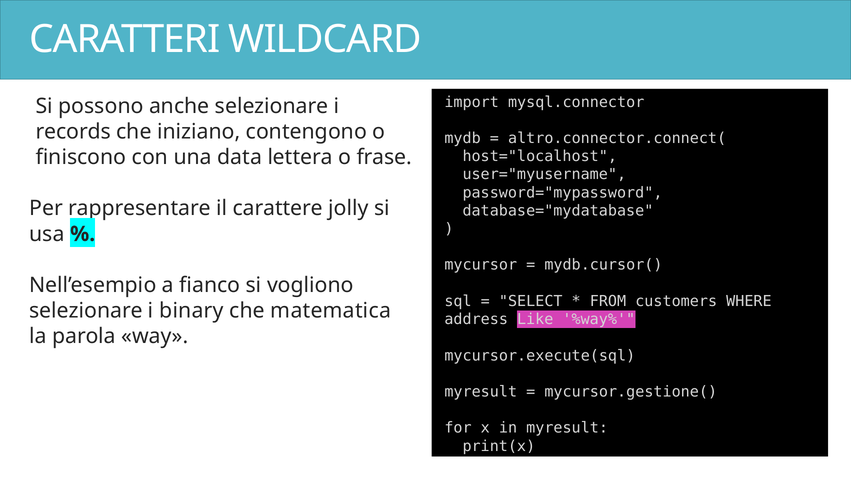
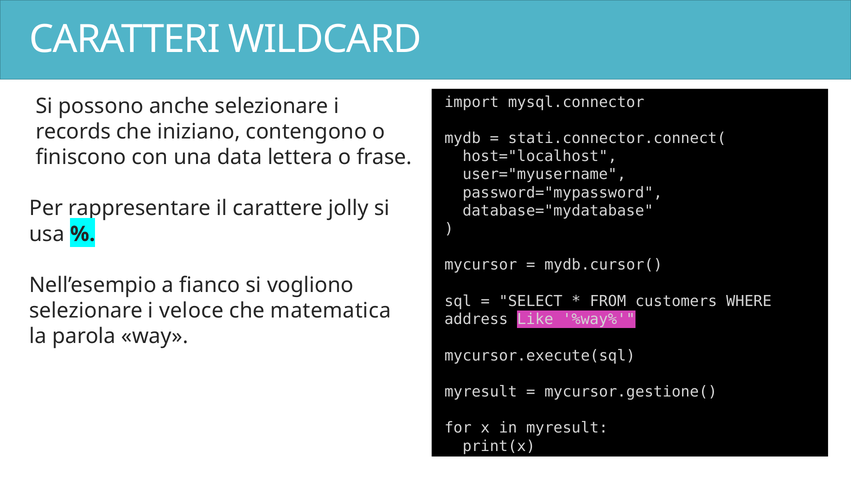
altro.connector.connect(: altro.connector.connect( -> stati.connector.connect( (617, 138)
binary: binary -> veloce (191, 310)
